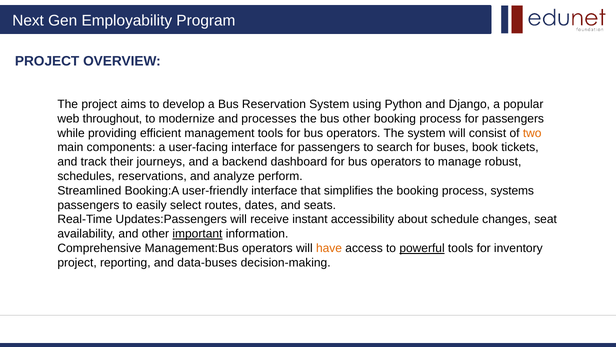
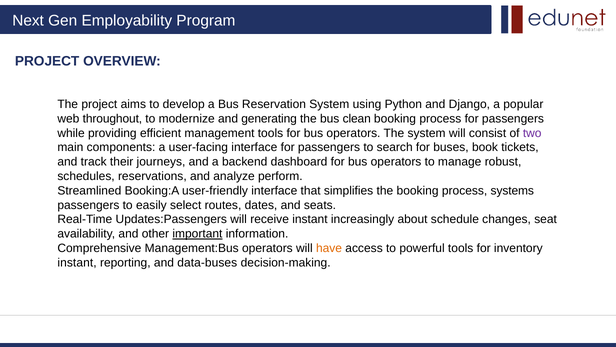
processes: processes -> generating (269, 118)
bus other: other -> clean (357, 118)
two colour: orange -> purple (532, 133)
accessibility: accessibility -> increasingly (363, 219)
powerful underline: present -> none (422, 248)
project: project -> instant (77, 262)
